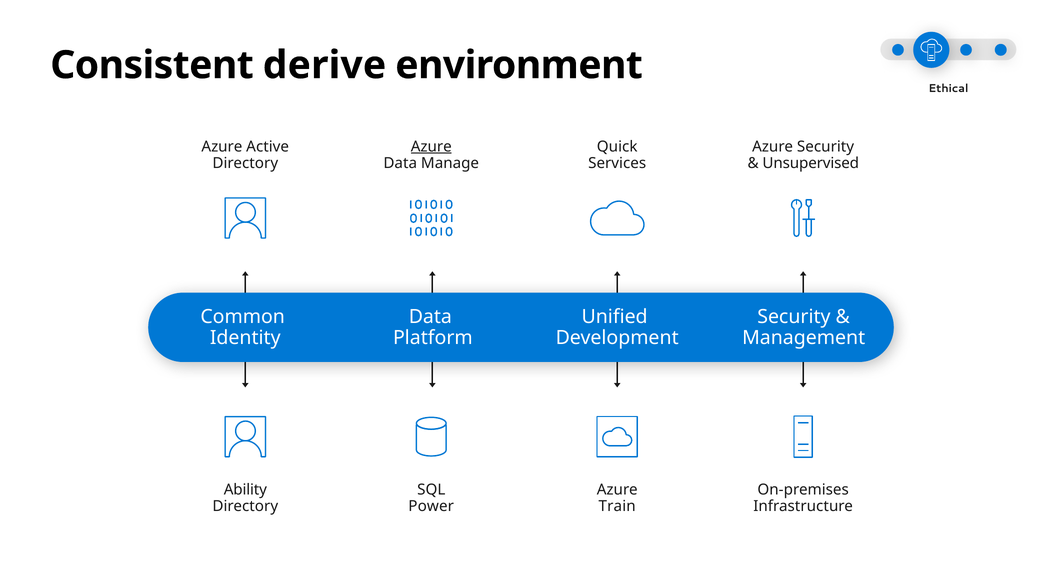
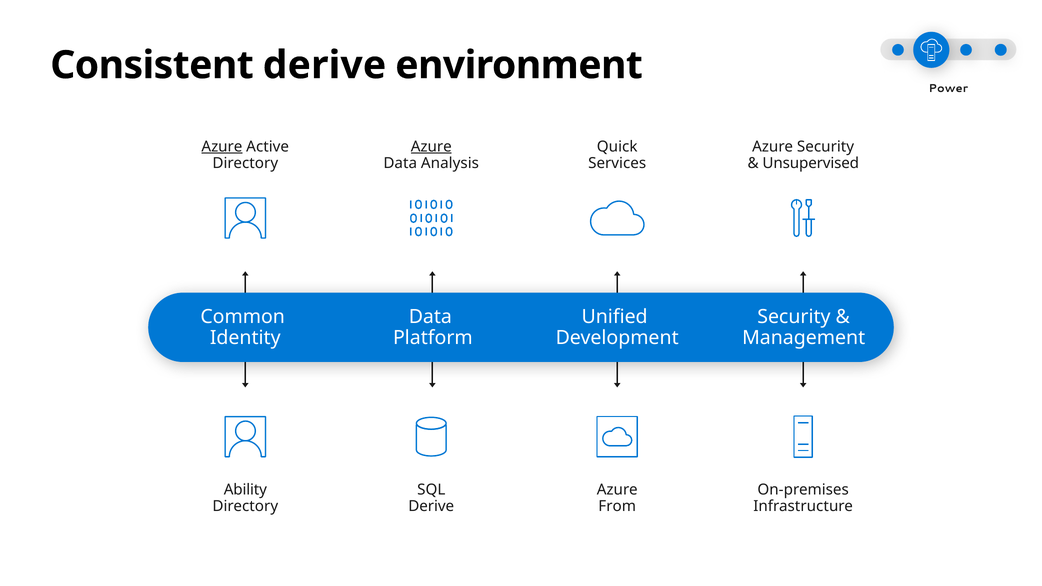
Ethical: Ethical -> Power (948, 89)
Azure underline: none -> present (222, 147)
Manage: Manage -> Analysis (450, 163)
Power: Power -> Derive (431, 506)
Train: Train -> From (617, 506)
